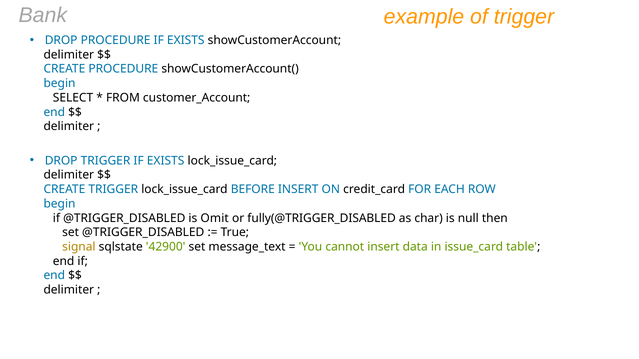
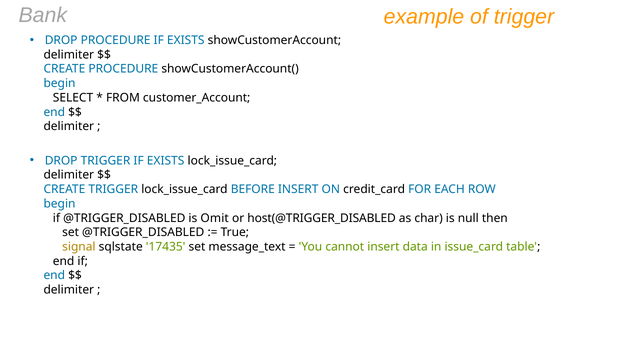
fully(@TRIGGER_DISABLED: fully(@TRIGGER_DISABLED -> host(@TRIGGER_DISABLED (322, 218)
42900: 42900 -> 17435 (166, 247)
